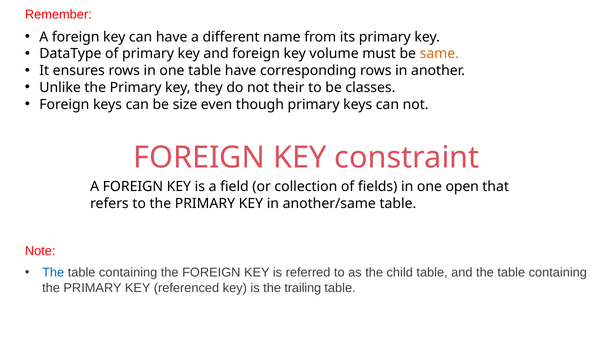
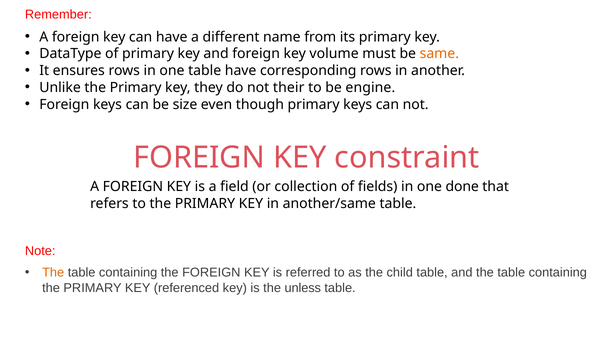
classes: classes -> engine (370, 88)
open: open -> done (462, 187)
The colour: blue -> orange (53, 272)
trailing: trailing -> unless (303, 288)
